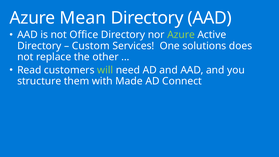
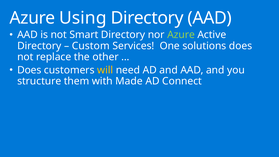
Mean: Mean -> Using (83, 18)
Office: Office -> Smart (84, 35)
Read: Read -> Does (29, 70)
will colour: light green -> yellow (105, 70)
